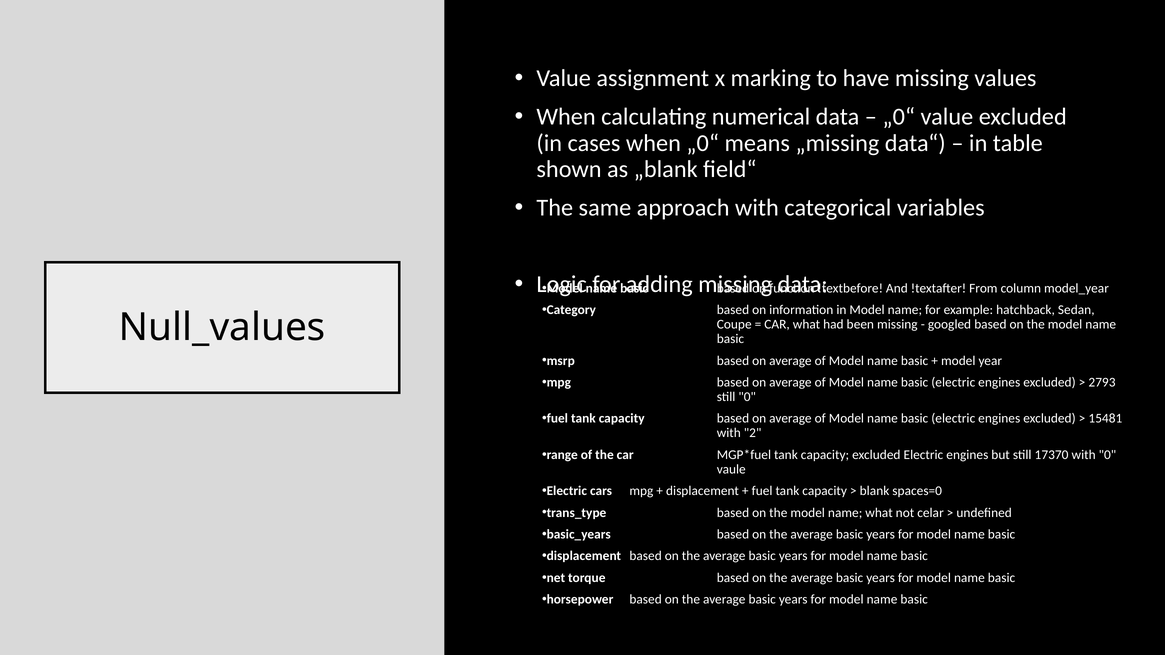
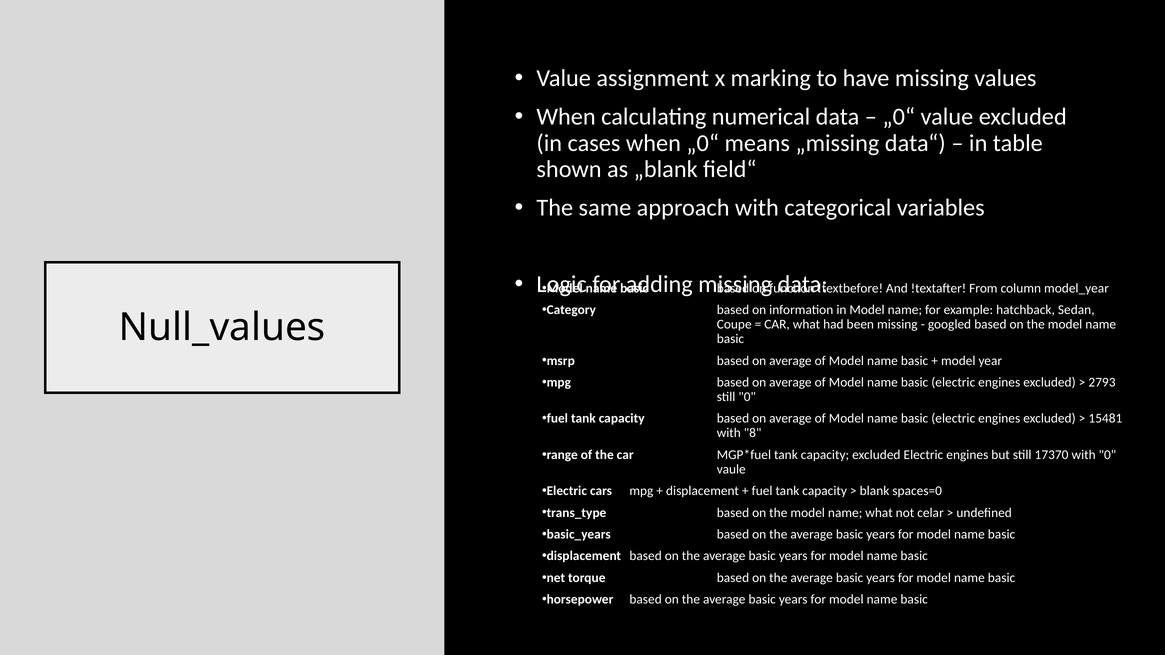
2: 2 -> 8 (753, 433)
